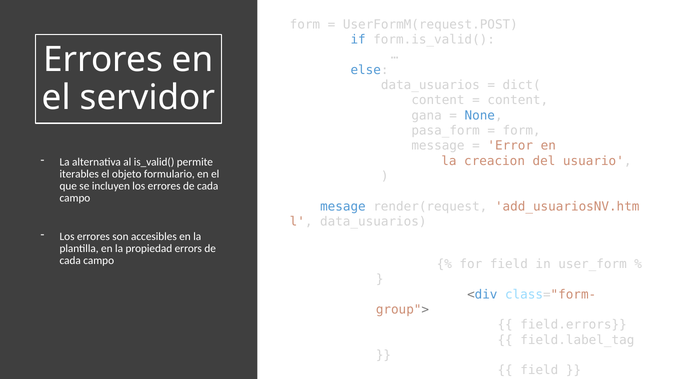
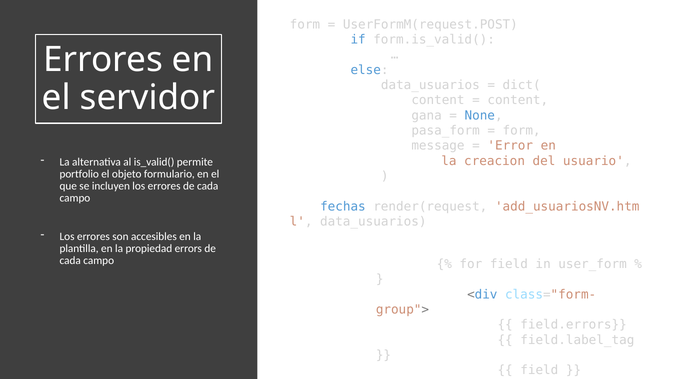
iterables: iterables -> portfolio (79, 174)
mesage: mesage -> fechas (343, 206)
